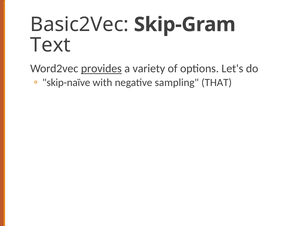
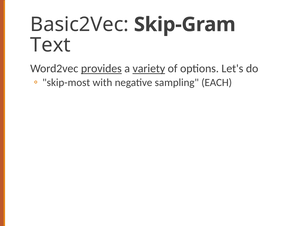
variety underline: none -> present (149, 69)
skip-naïve: skip-naïve -> skip-most (66, 83)
THAT: THAT -> EACH (217, 83)
